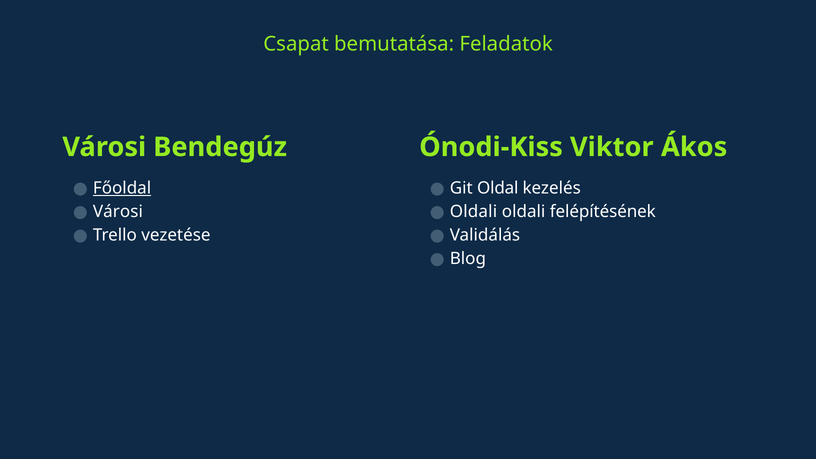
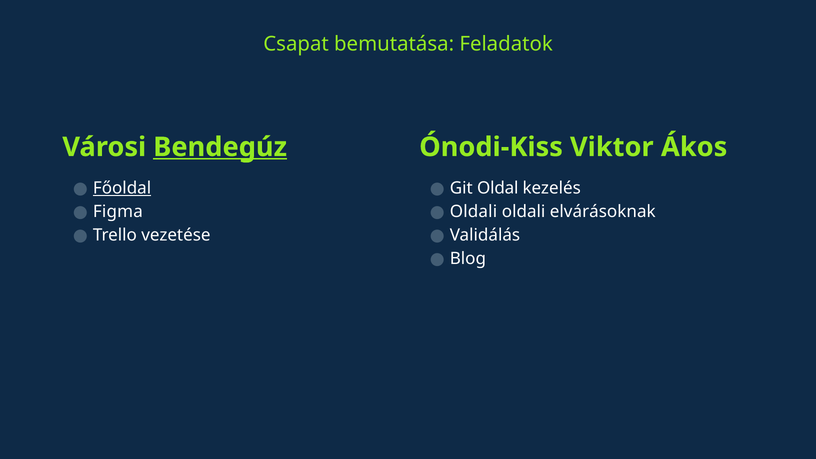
Bendegúz underline: none -> present (220, 147)
Városi: Városi -> Figma (118, 212)
felépítésének: felépítésének -> elvárásoknak (603, 212)
